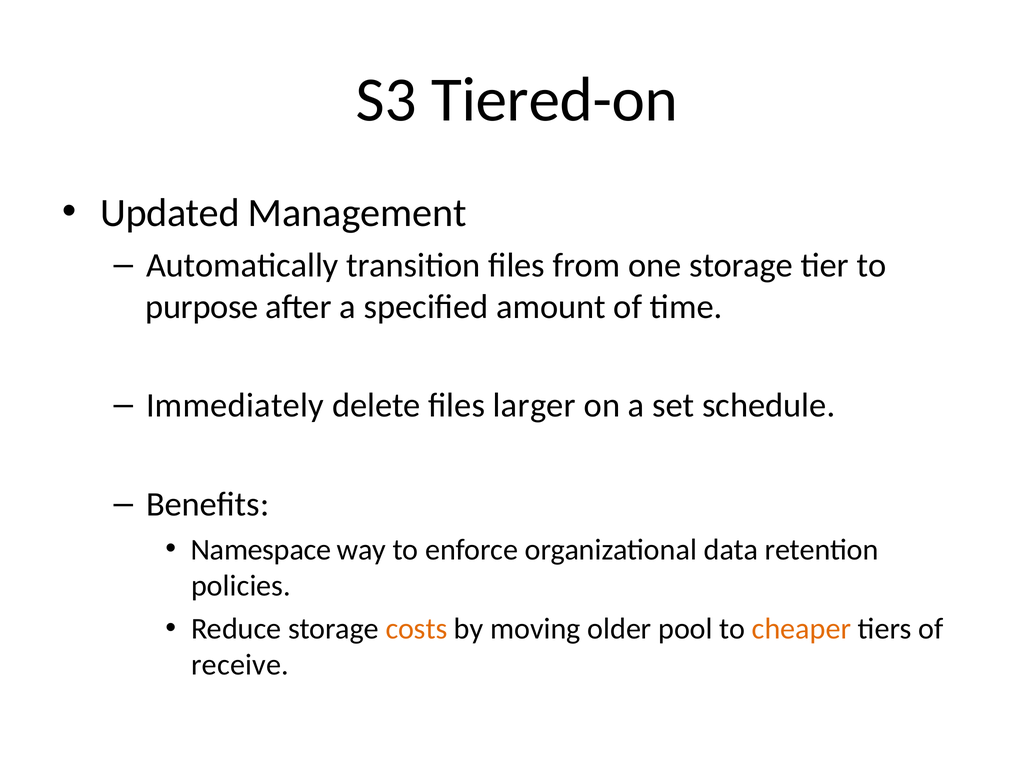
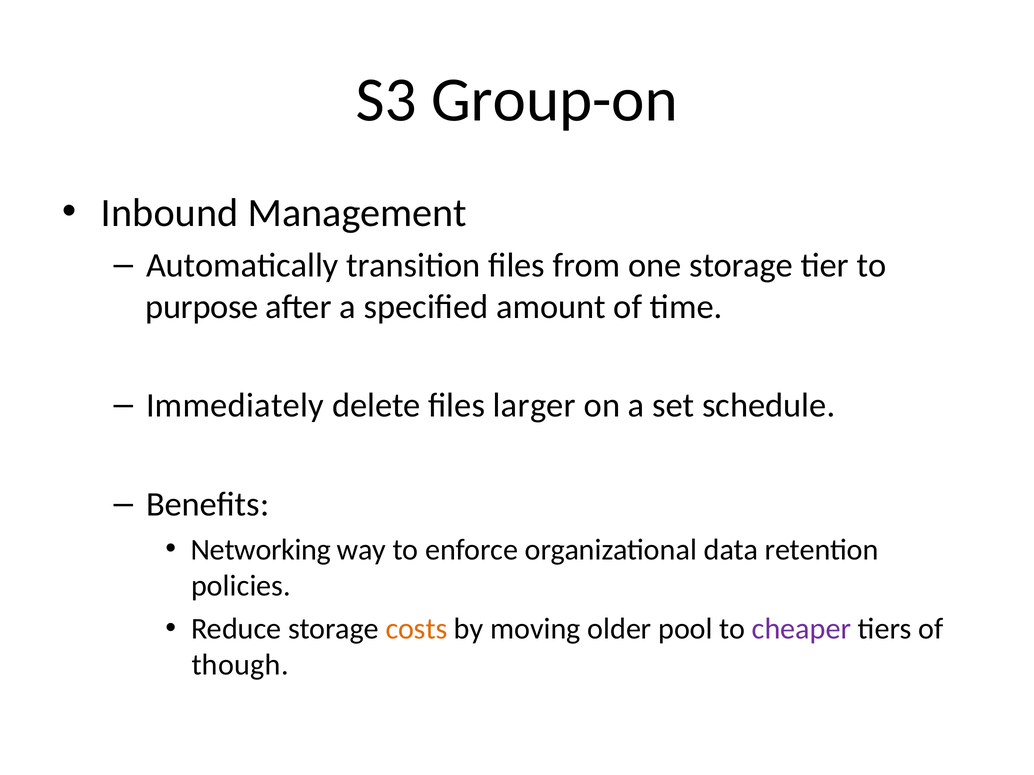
Tiered-on: Tiered-on -> Group-on (554, 100)
Updated: Updated -> Inbound (170, 213)
Namespace: Namespace -> Networking (261, 550)
cheaper colour: orange -> purple (801, 629)
receive: receive -> though (240, 665)
